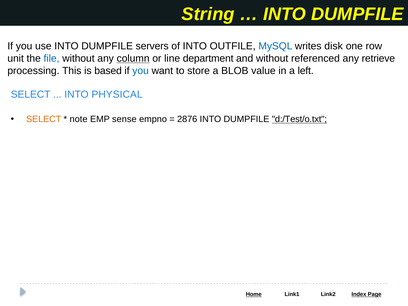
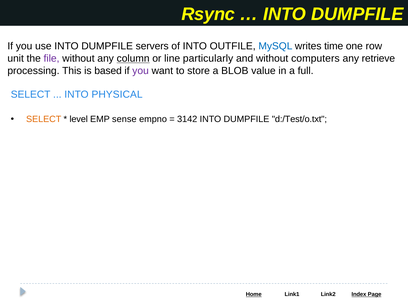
String: String -> Rsync (208, 14)
disk: disk -> time (334, 46)
file colour: blue -> purple (52, 58)
department: department -> particularly (208, 58)
referenced: referenced -> computers (315, 58)
you colour: blue -> purple (141, 71)
left: left -> full (306, 71)
note: note -> level (79, 119)
2876: 2876 -> 3142 (187, 119)
d:/Test/o.txt underline: present -> none (299, 119)
